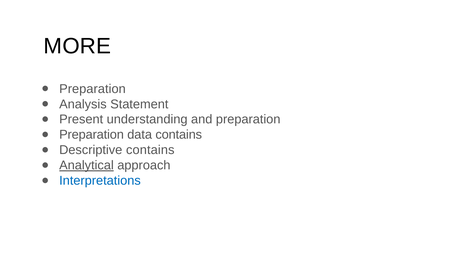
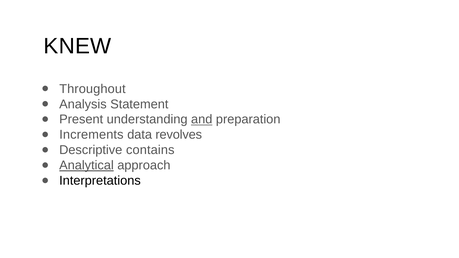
MORE: MORE -> KNEW (77, 46)
Preparation: Preparation -> Throughout (92, 89)
and underline: none -> present (202, 120)
Preparation: Preparation -> Increments (91, 135)
data contains: contains -> revolves (179, 135)
Interpretations colour: blue -> black (100, 181)
